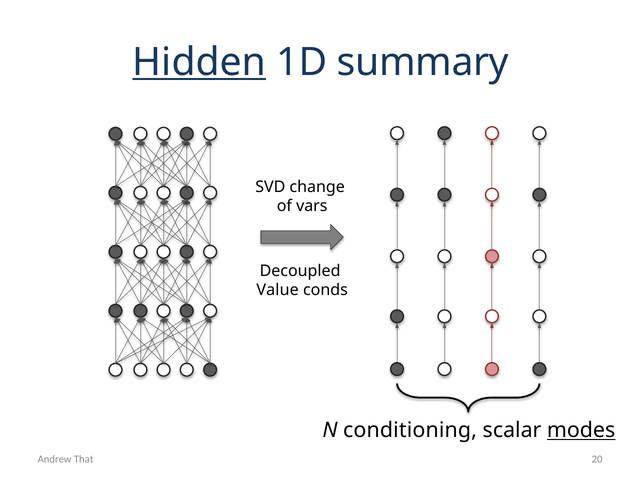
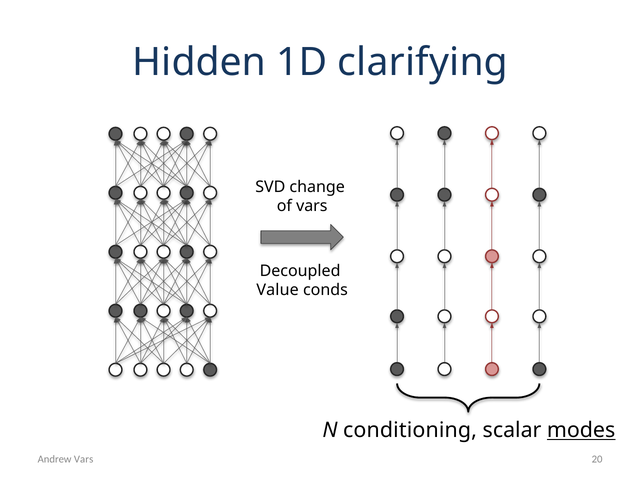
Hidden underline: present -> none (199, 62)
summary: summary -> clarifying (423, 62)
Andrew That: That -> Vars (84, 459)
